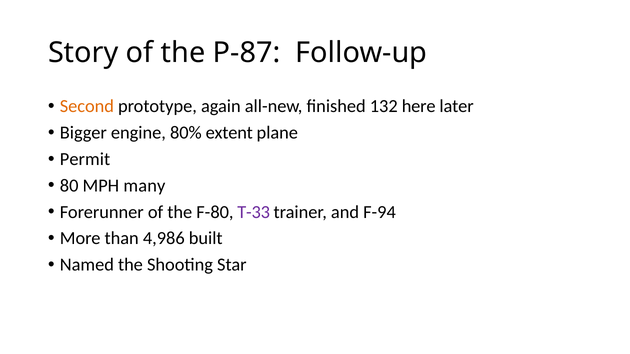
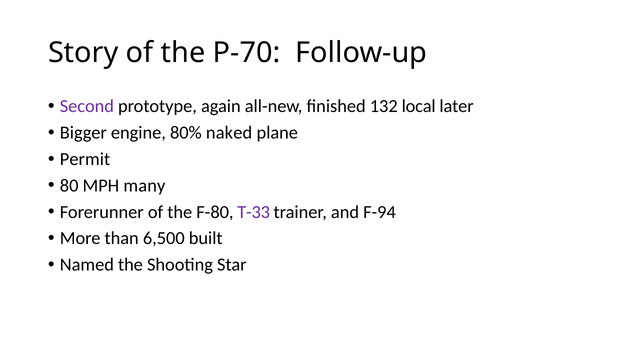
P-87: P-87 -> P-70 (247, 53)
Second colour: orange -> purple (87, 107)
here: here -> local (419, 107)
extent: extent -> naked (229, 133)
4,986: 4,986 -> 6,500 (164, 239)
